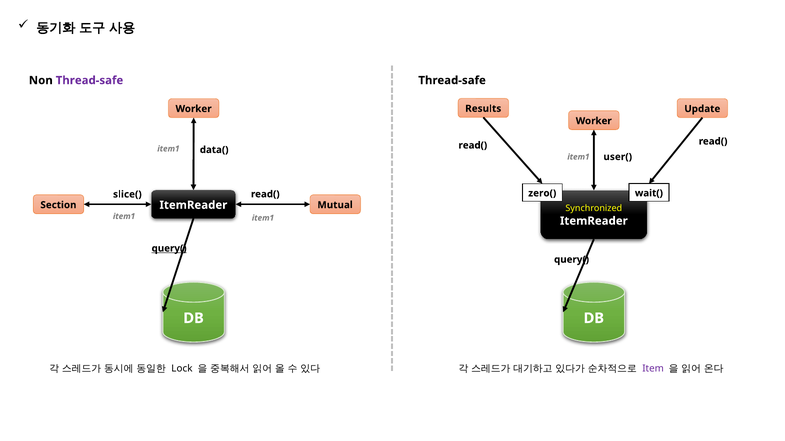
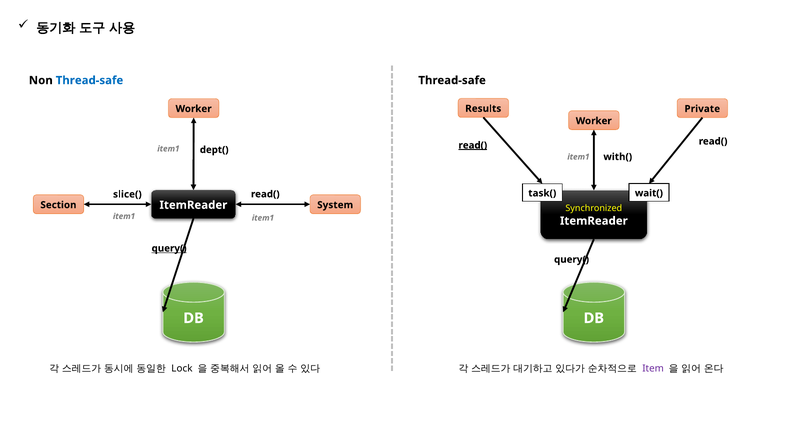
Thread-safe colour: purple -> blue (89, 80)
Update: Update -> Private (702, 109)
read( underline: none -> present (473, 145)
data(: data( -> dept( (214, 150)
user(: user( -> with( (618, 157)
zero(: zero( -> task( (542, 193)
Mutual: Mutual -> System (335, 205)
